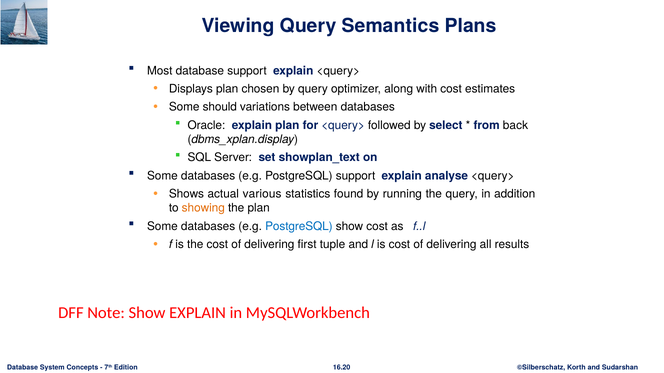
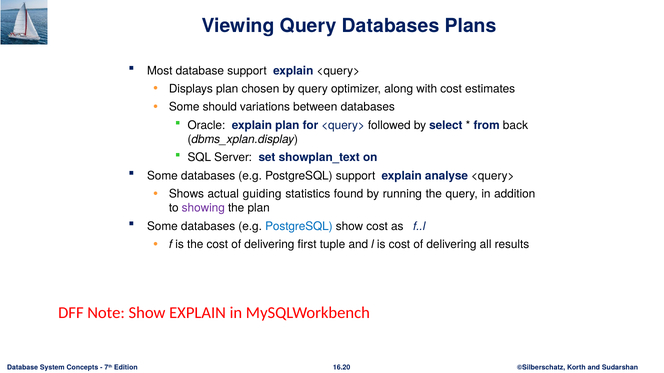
Query Semantics: Semantics -> Databases (391, 26)
various: various -> guiding (262, 194)
showing colour: orange -> purple (203, 208)
